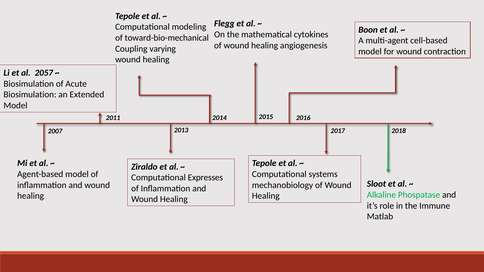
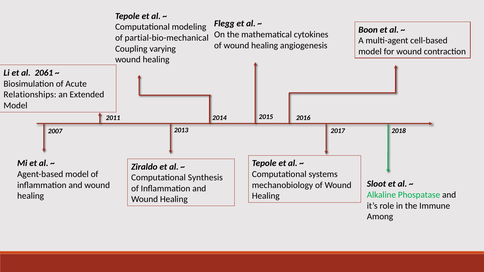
toward-bio-mechanical: toward-bio-mechanical -> partial-bio-mechanical (167, 38)
2057: 2057 -> 2061 (44, 73)
Biosimulation: Biosimulation -> Relationships (30, 95)
Expresses: Expresses -> Synthesis (205, 178)
Matlab: Matlab -> Among (380, 217)
